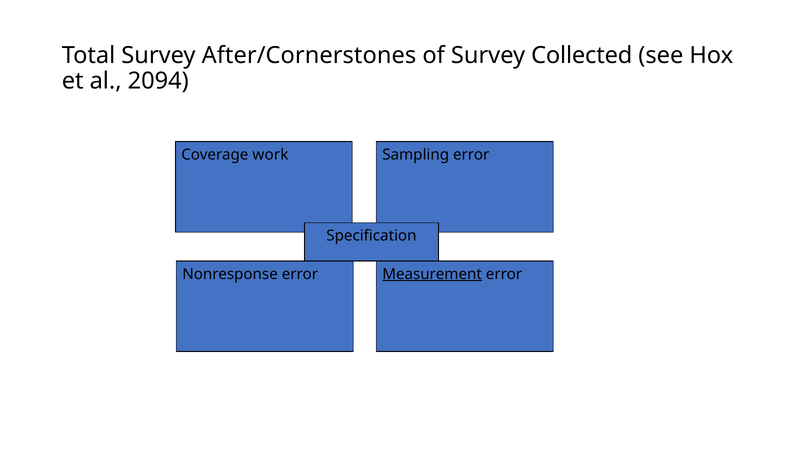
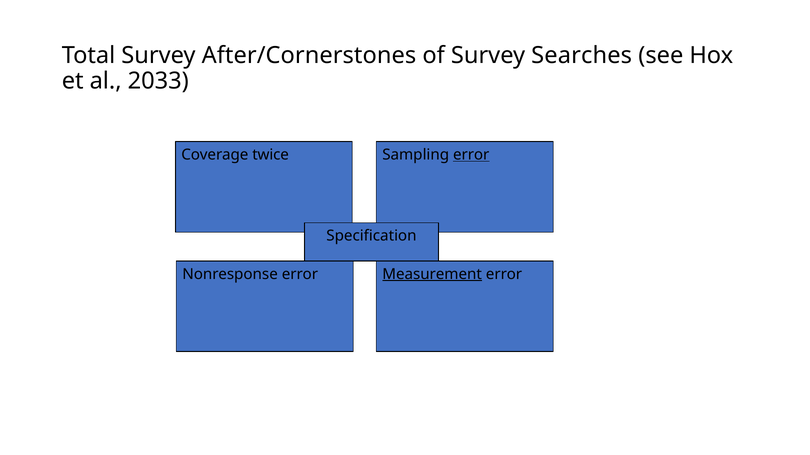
Collected: Collected -> Searches (582, 55)
2094: 2094 -> 2033 (158, 81)
work: work -> twice (271, 155)
error underline: none -> present (471, 155)
